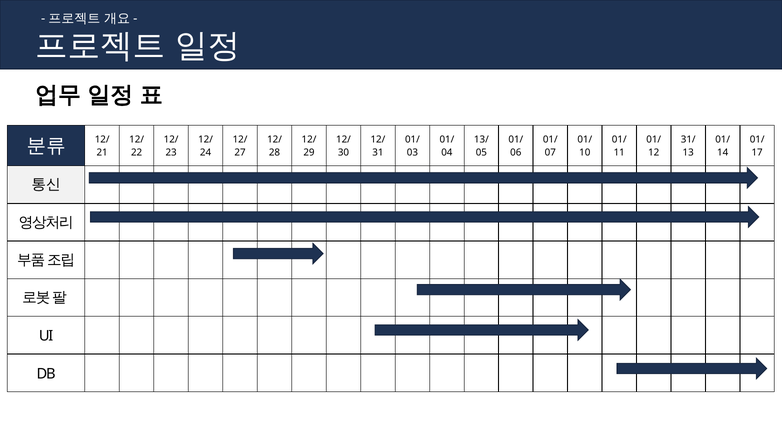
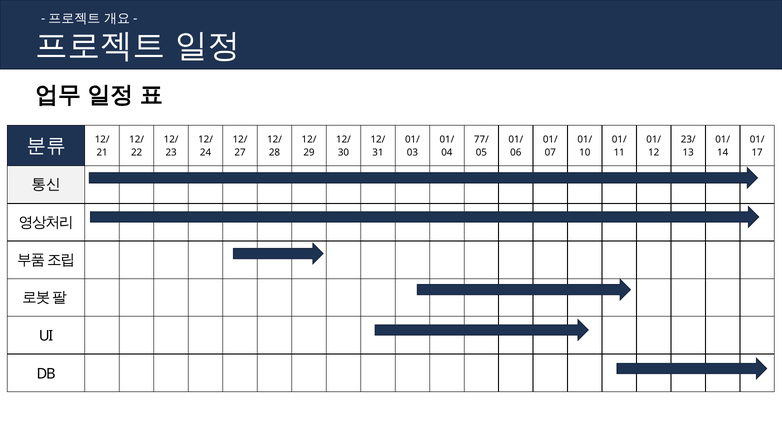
13/: 13/ -> 77/ (481, 139)
31/: 31/ -> 23/ (688, 139)
